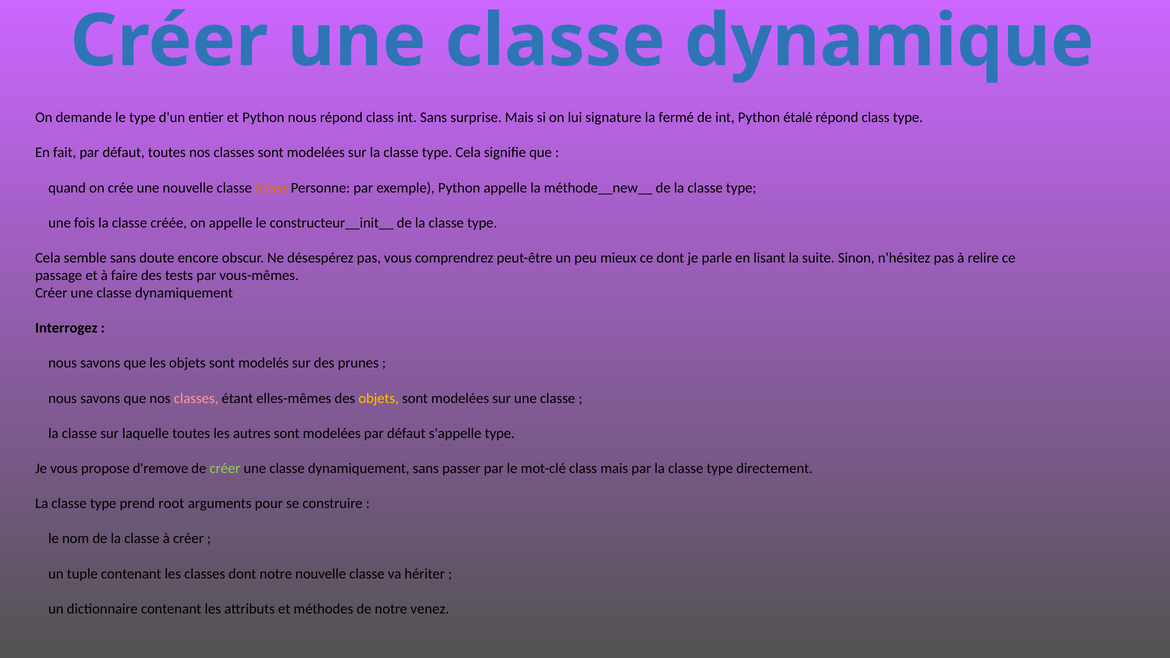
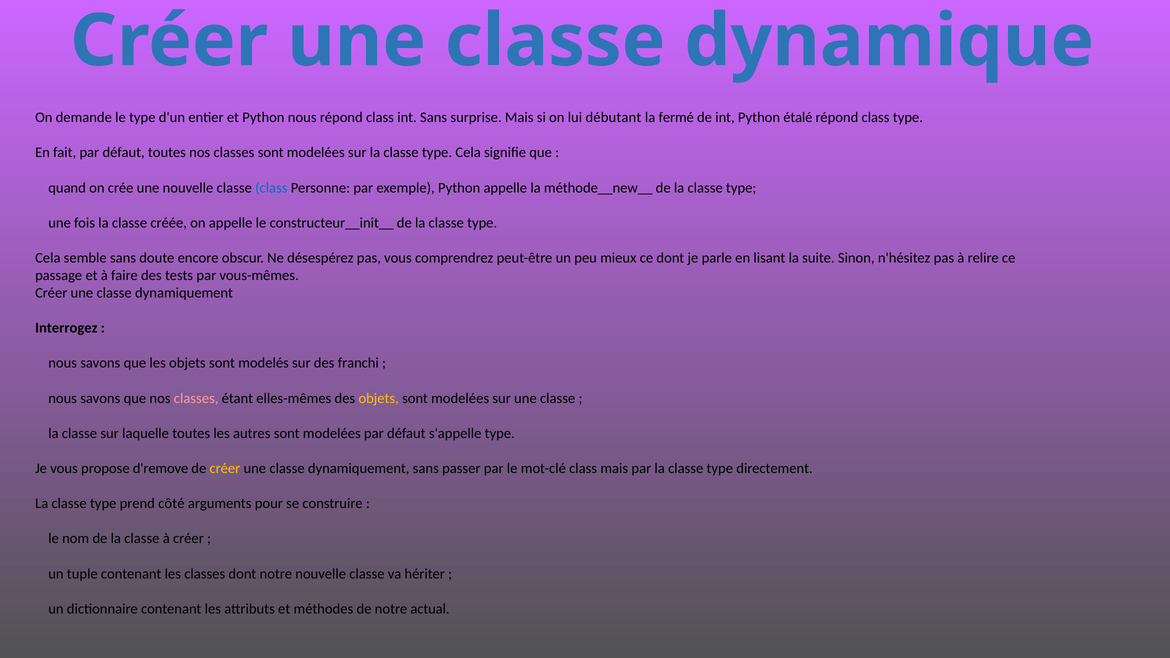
signature: signature -> débutant (613, 118)
class colour: orange -> blue (271, 188)
prunes: prunes -> franchi (358, 363)
créer colour: light green -> yellow (225, 469)
root: root -> côté (171, 504)
venez: venez -> actual (430, 609)
